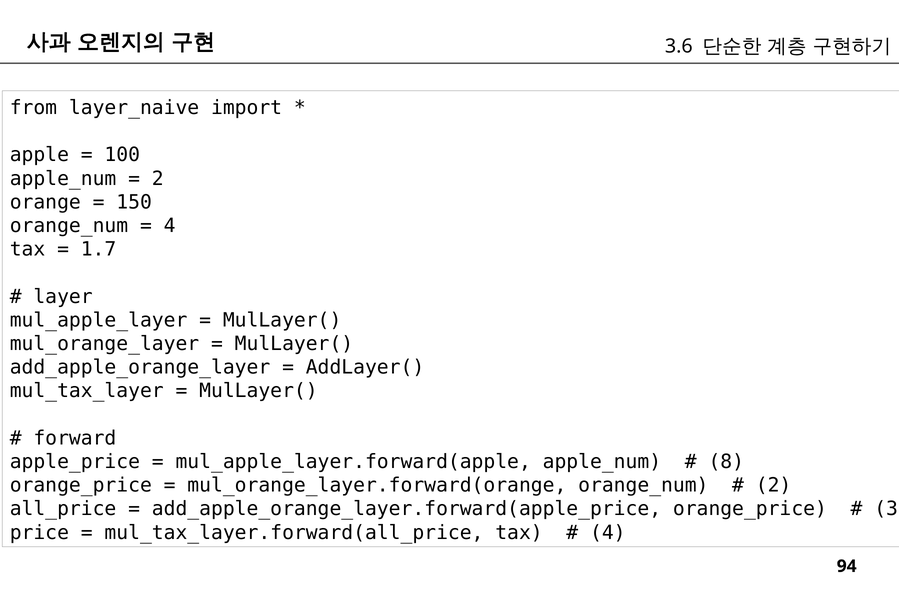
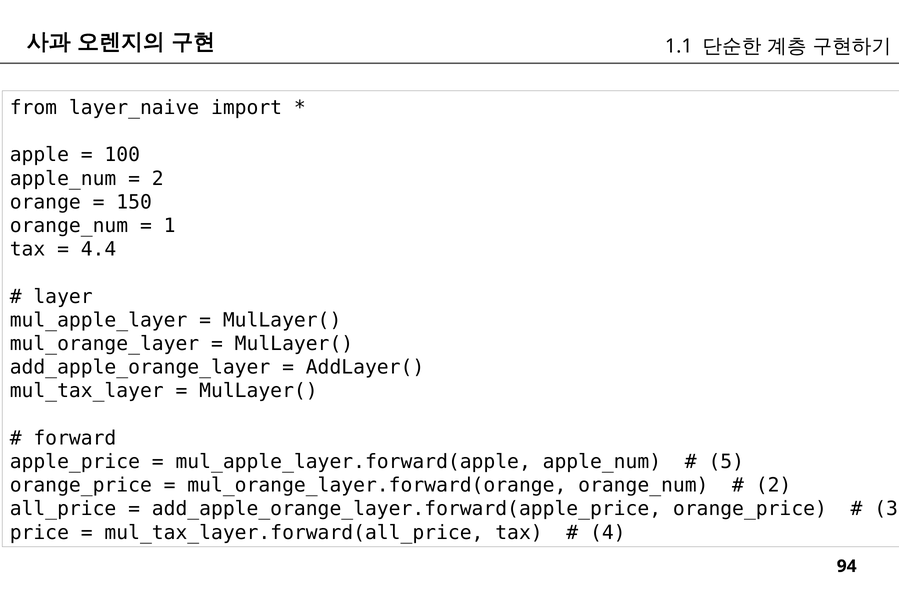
3.6: 3.6 -> 1.1 (679, 46)
4: 4 -> 1 (170, 226)
1.7: 1.7 -> 4.4 (99, 250)
8: 8 -> 5 (726, 462)
